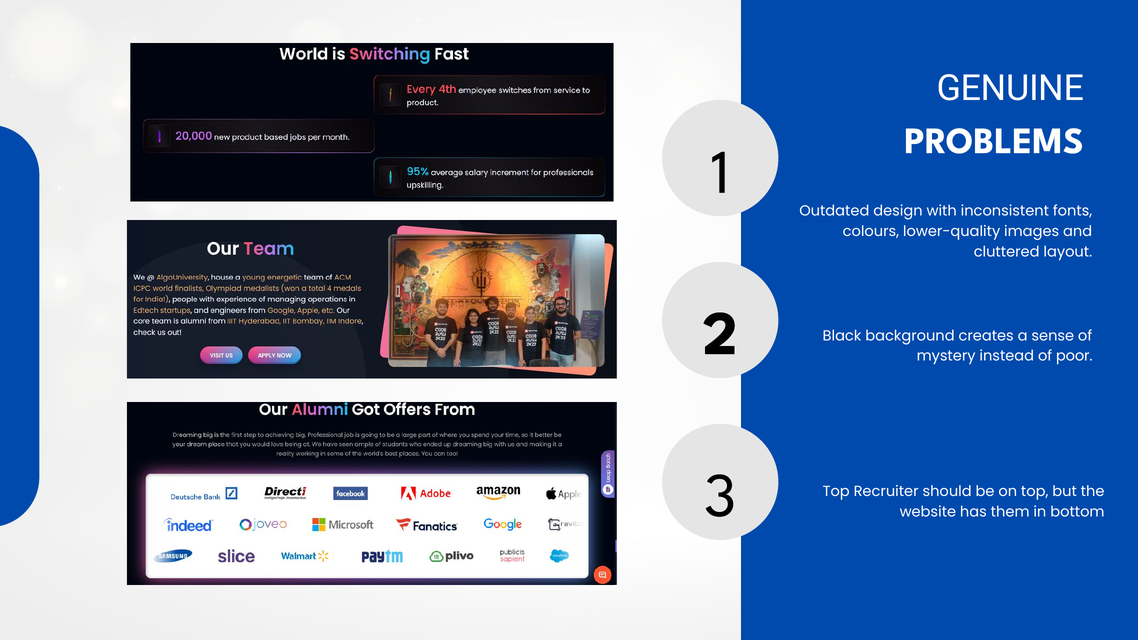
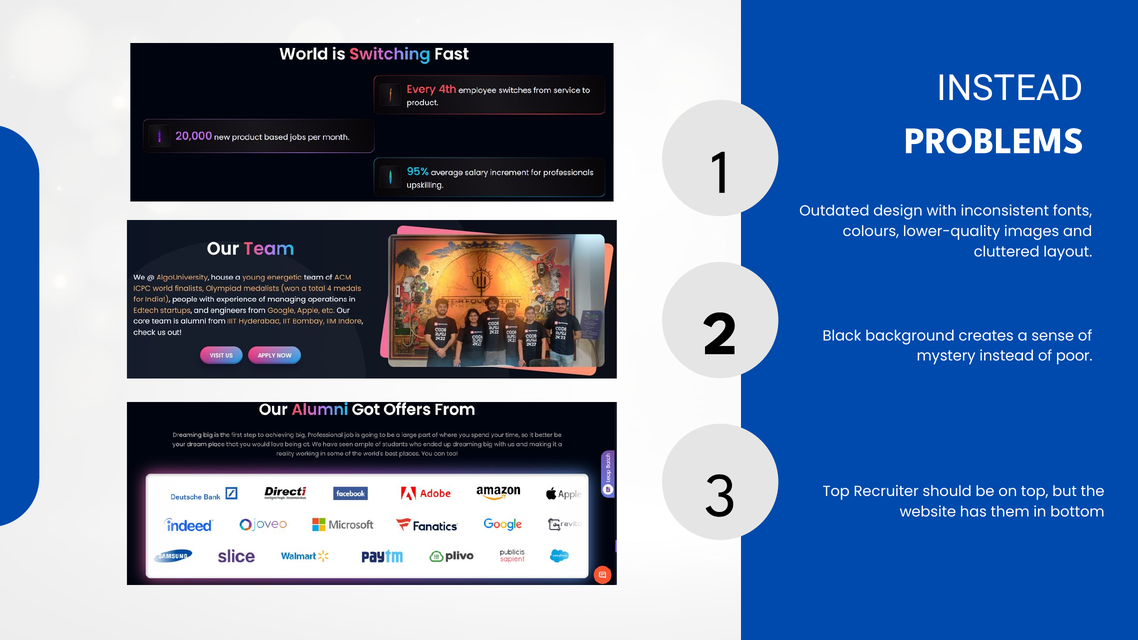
GENUINE: GENUINE -> INSTEAD (1010, 88)
